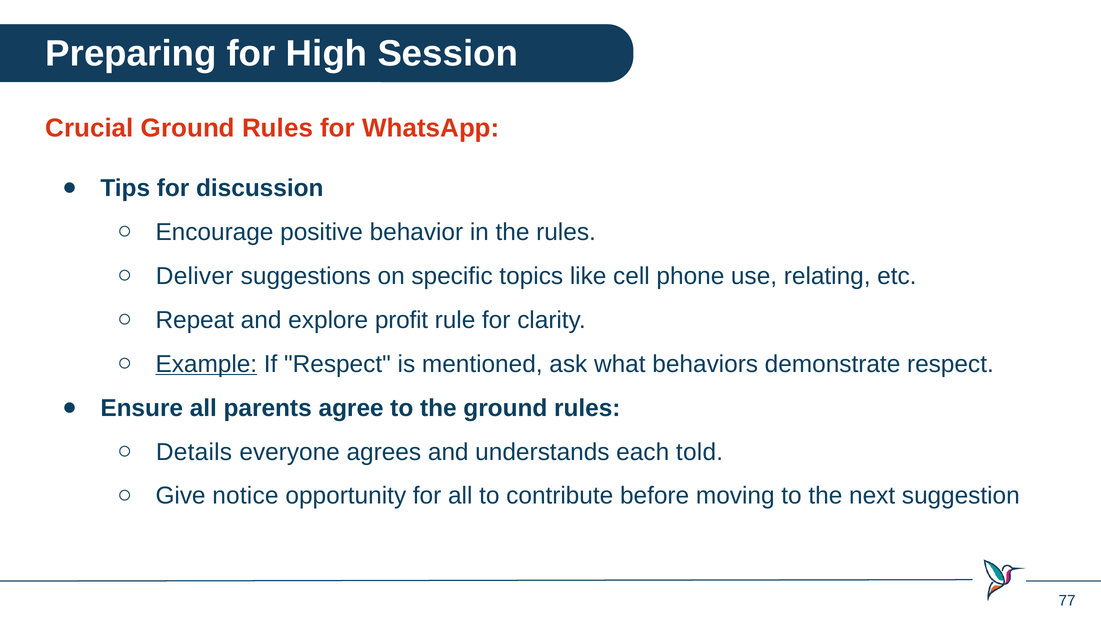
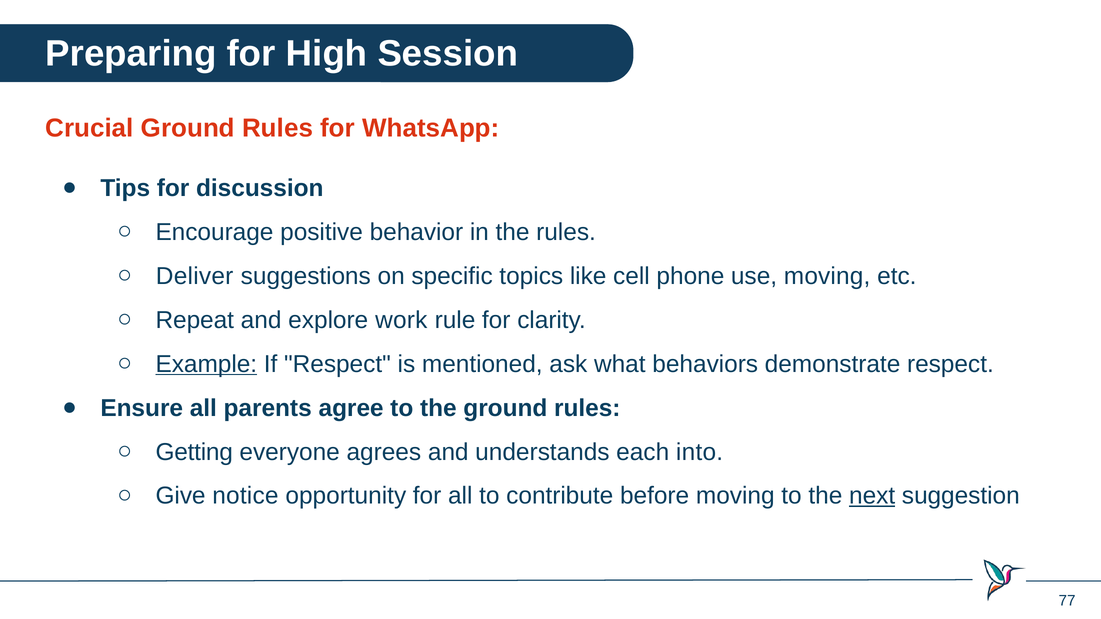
use relating: relating -> moving (827, 276)
profit: profit -> work (401, 320)
Details: Details -> Getting (194, 452)
told: told -> into (700, 452)
next underline: none -> present (872, 496)
